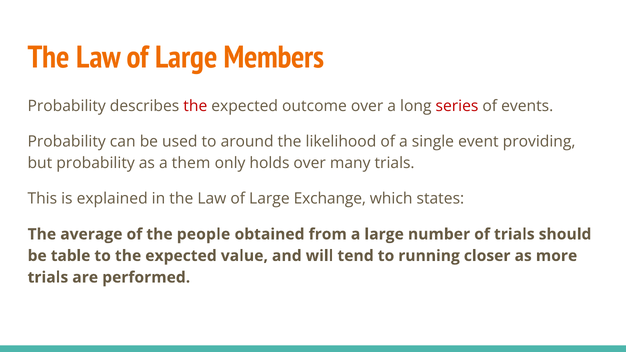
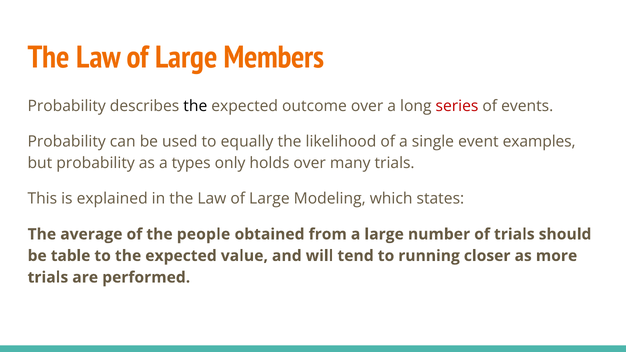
the colour: red -> black (195, 106)
around: around -> equally (247, 142)
providing: providing -> examples (539, 142)
them: them -> types (191, 163)
Exchange: Exchange -> Modeling (330, 199)
